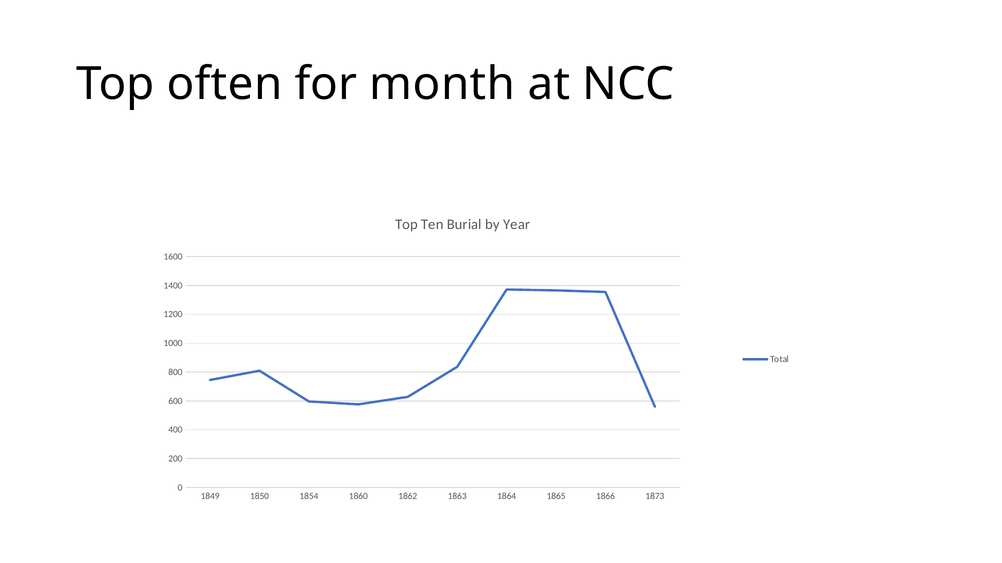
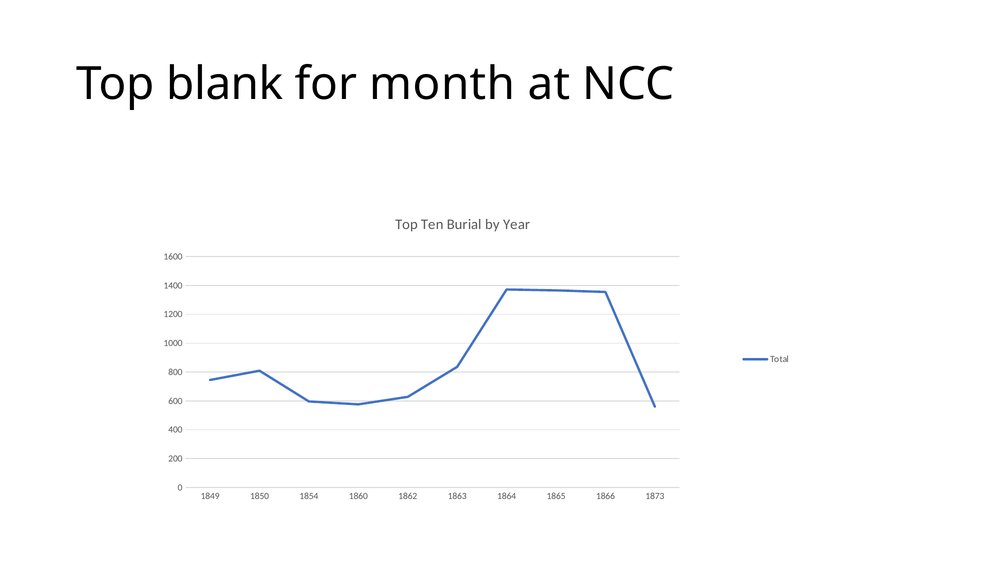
often: often -> blank (225, 84)
